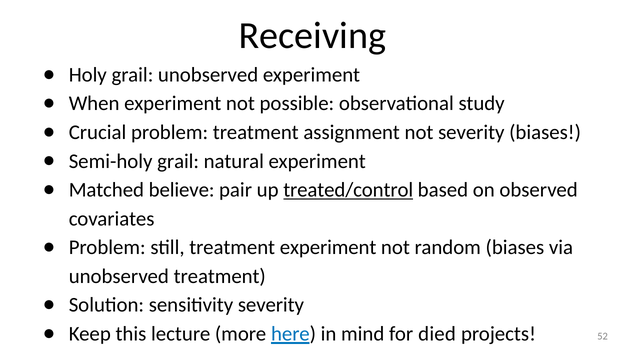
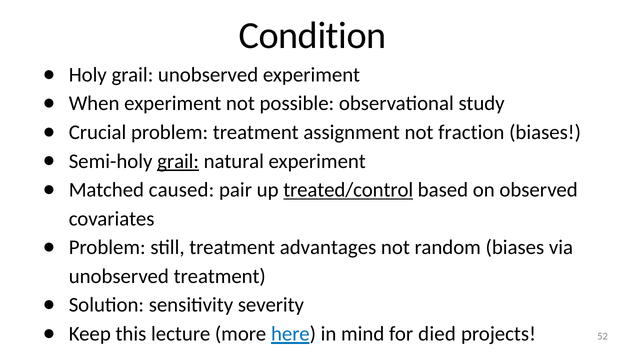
Receiving: Receiving -> Condition (313, 36)
not severity: severity -> fraction (471, 132)
grail underline: none -> present (178, 161)
believe: believe -> caused (181, 190)
treatment experiment: experiment -> advantages (328, 247)
